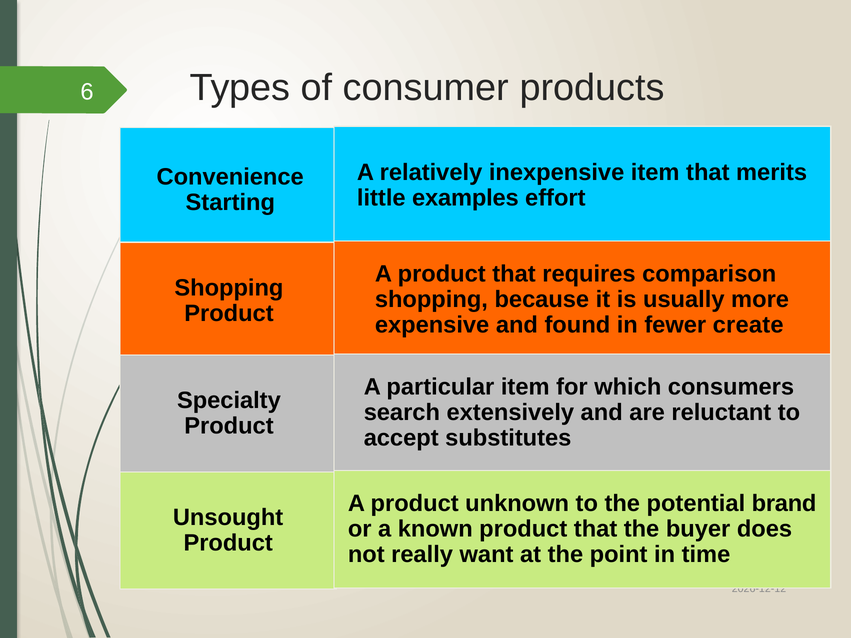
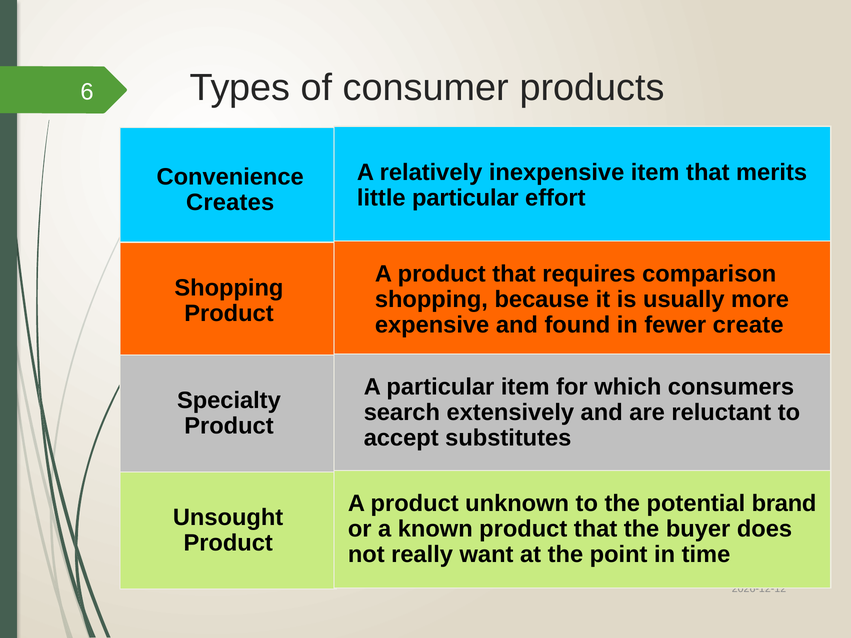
little examples: examples -> particular (465, 198)
Starting: Starting -> Creates (230, 202)
